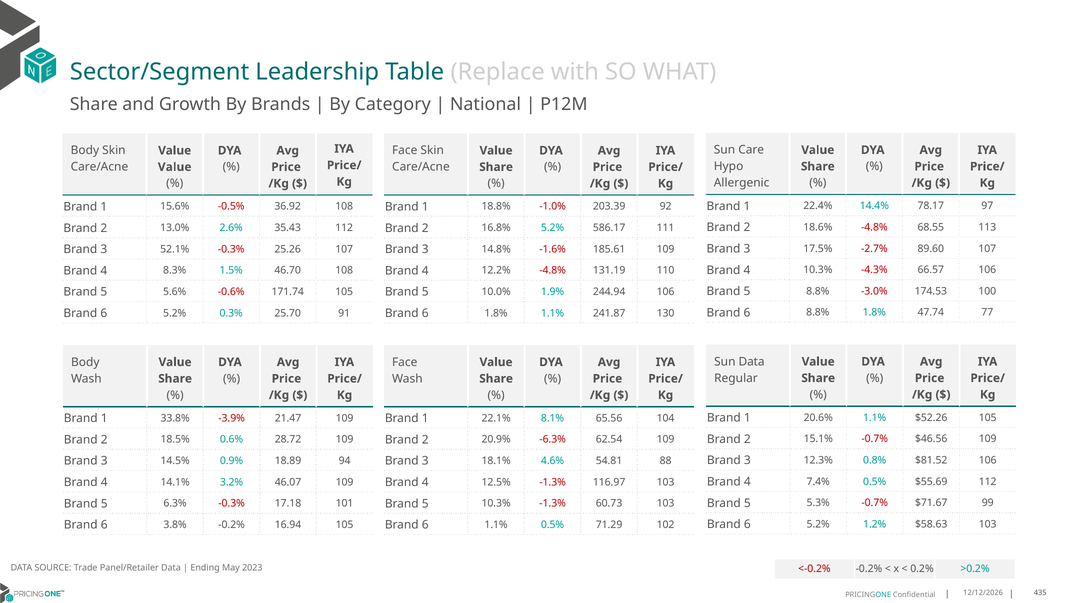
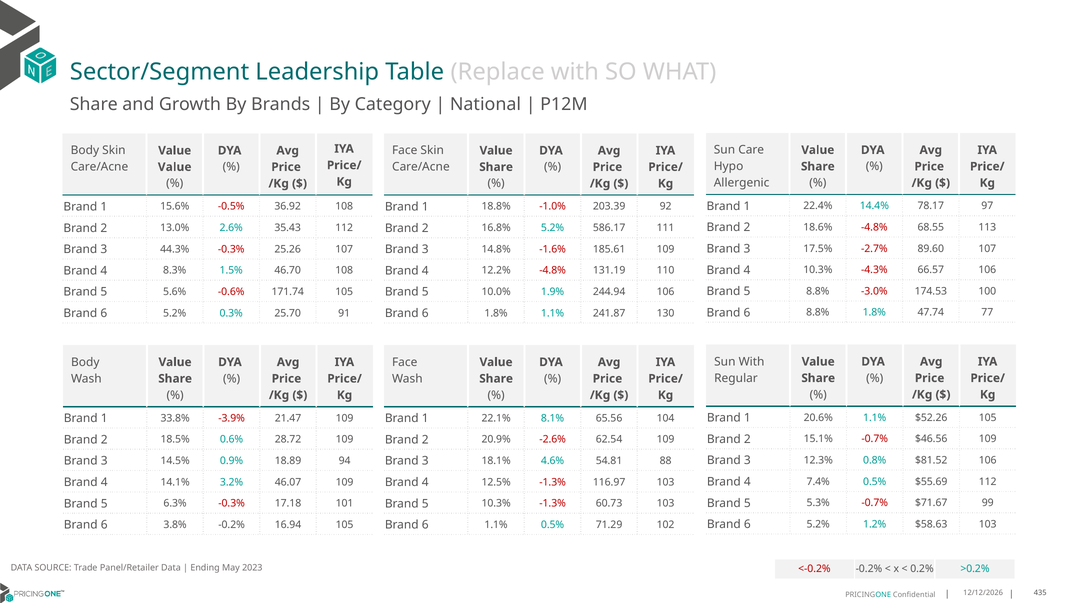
52.1%: 52.1% -> 44.3% (175, 249)
Sun Data: Data -> With (752, 362)
-6.3%: -6.3% -> -2.6% (553, 440)
